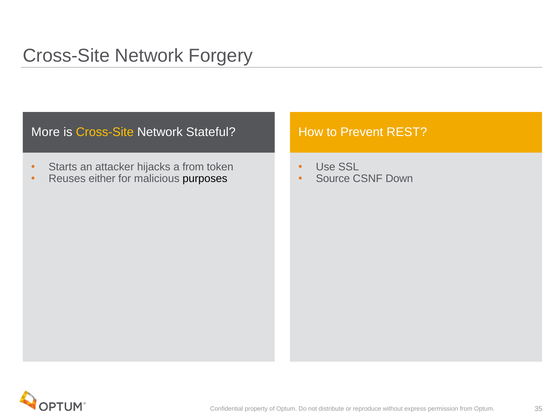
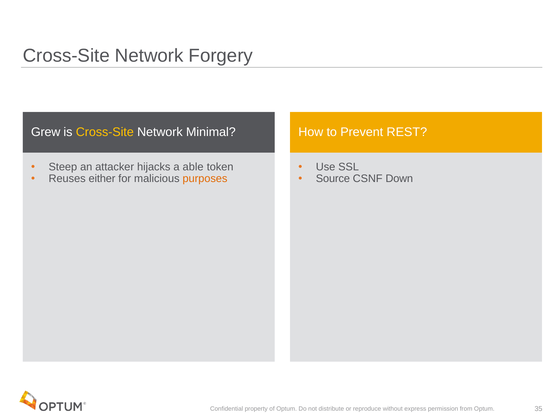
More: More -> Grew (46, 132)
Stateful: Stateful -> Minimal (211, 132)
Starts: Starts -> Steep (63, 167)
a from: from -> able (193, 167)
purposes colour: black -> orange (205, 179)
